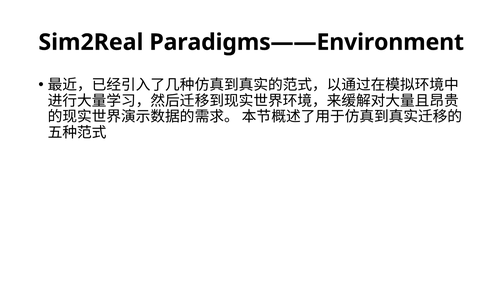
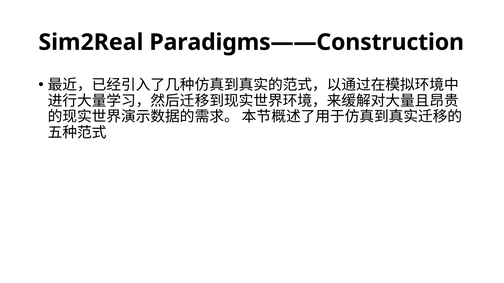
Paradigms——Environment: Paradigms——Environment -> Paradigms——Construction (307, 42)
